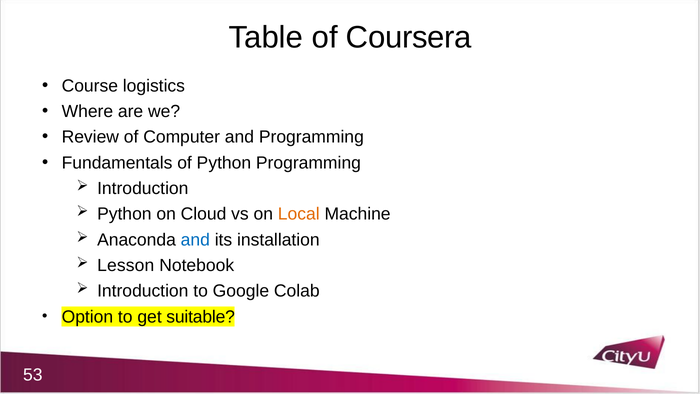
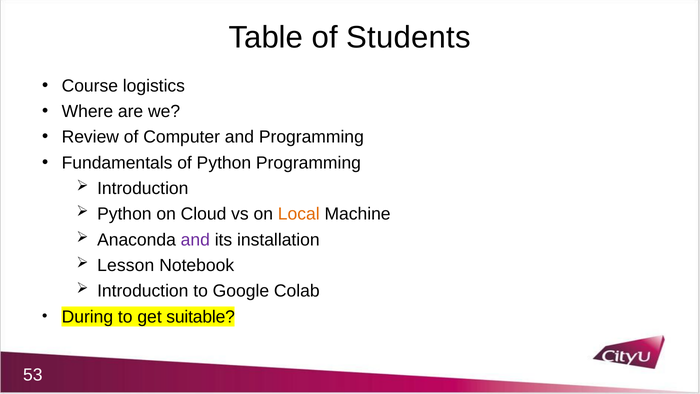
Coursera: Coursera -> Students (409, 37)
and colour: blue -> purple (195, 240)
Option: Option -> During (87, 317)
